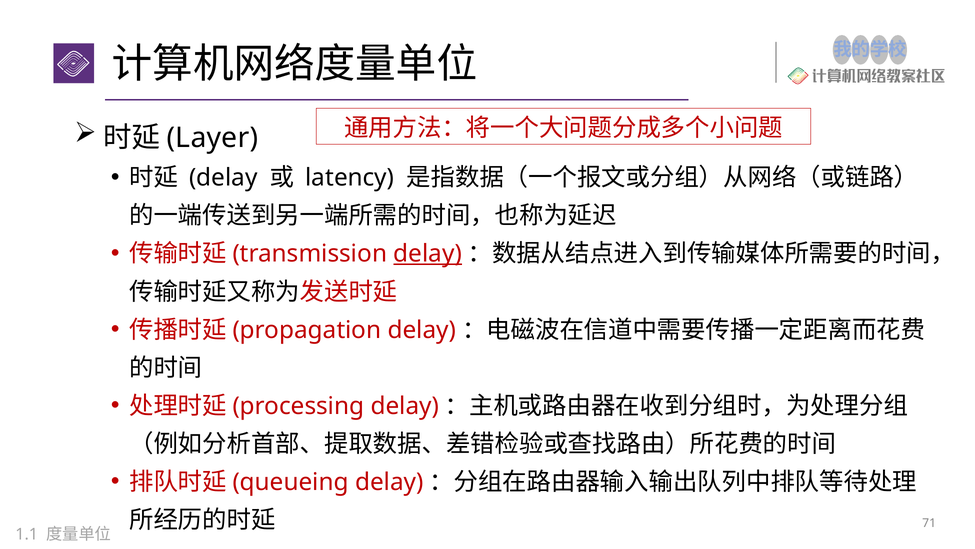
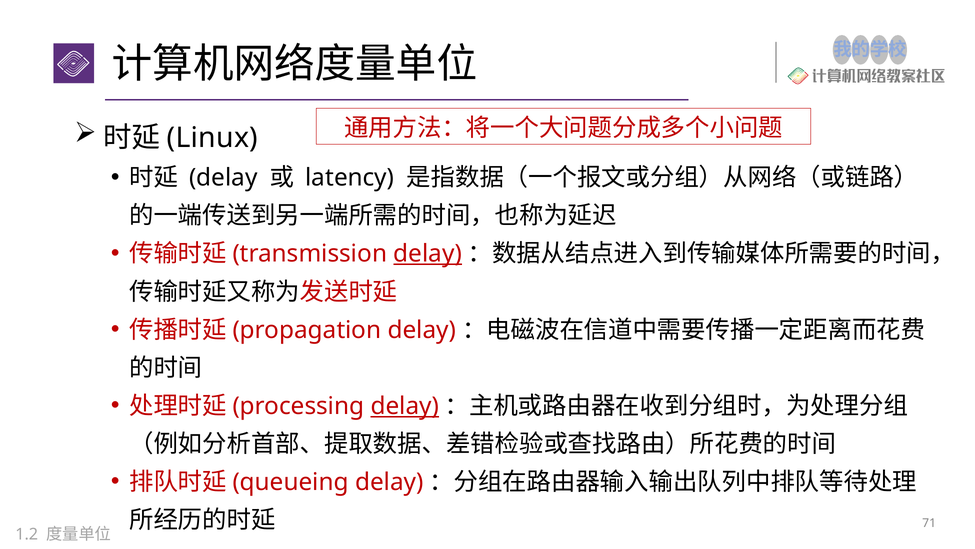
Layer: Layer -> Linux (212, 137)
delay underline: none -> present (405, 406)
1.1: 1.1 -> 1.2 (27, 534)
